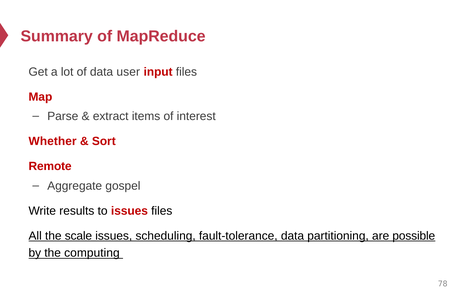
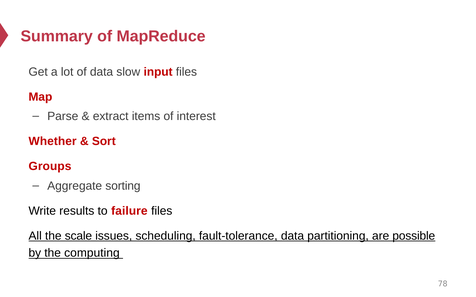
user: user -> slow (128, 72)
Remote: Remote -> Groups (50, 167)
gospel: gospel -> sorting (123, 186)
to issues: issues -> failure (129, 211)
